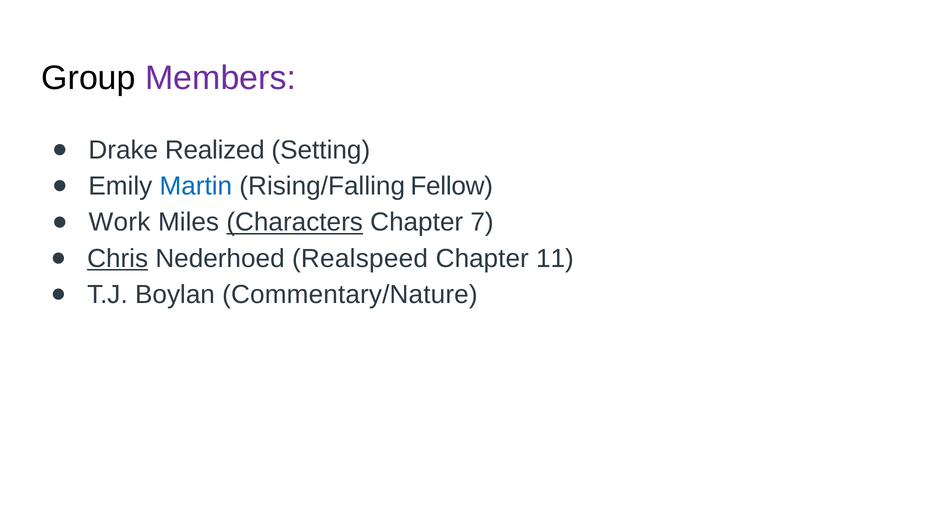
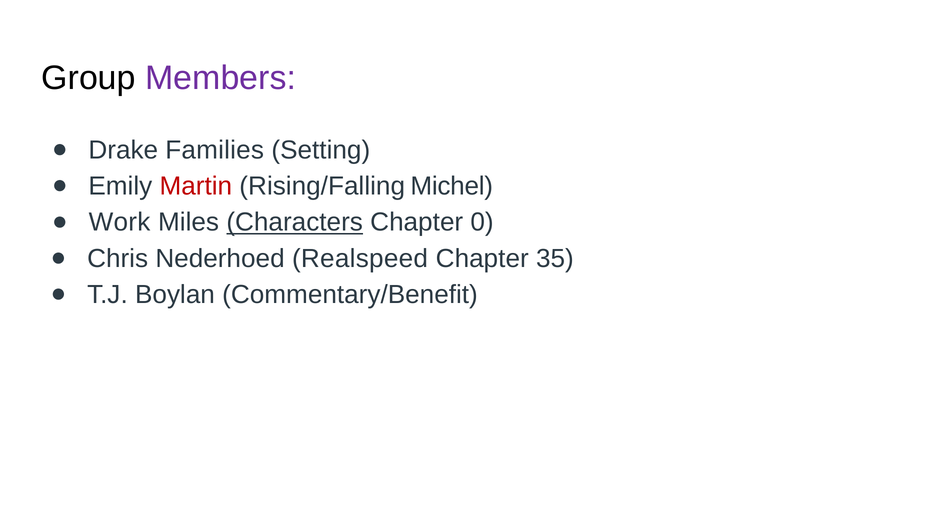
Realized: Realized -> Families (215, 150)
Martin colour: blue -> red (196, 186)
Fellow: Fellow -> Michel (452, 186)
7: 7 -> 0 (482, 222)
Chris underline: present -> none (118, 258)
11: 11 -> 35 (555, 258)
Commentary/Nature: Commentary/Nature -> Commentary/Benefit (350, 294)
